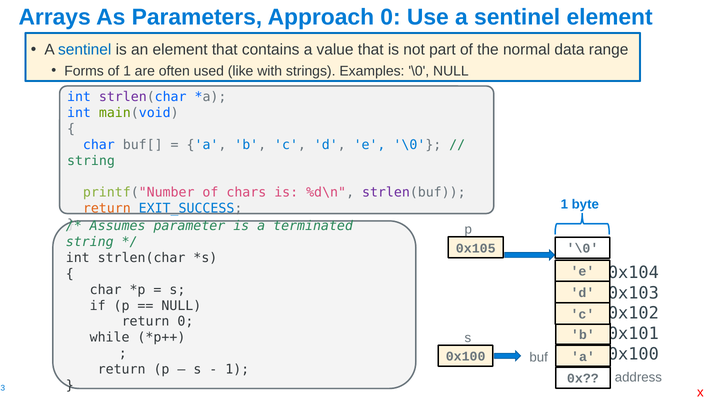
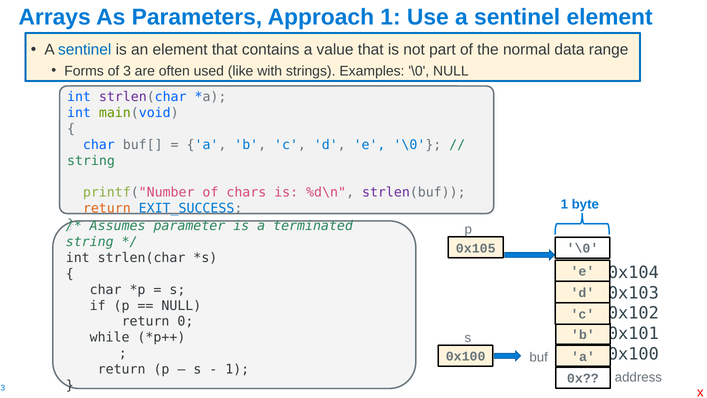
Approach 0: 0 -> 1 (390, 17)
of 1: 1 -> 3 (127, 71)
